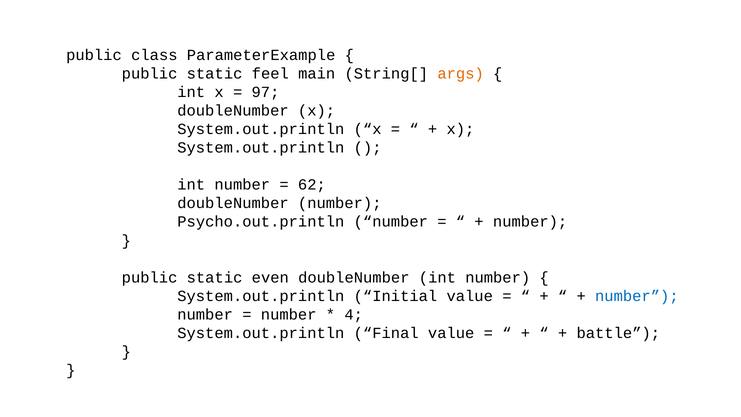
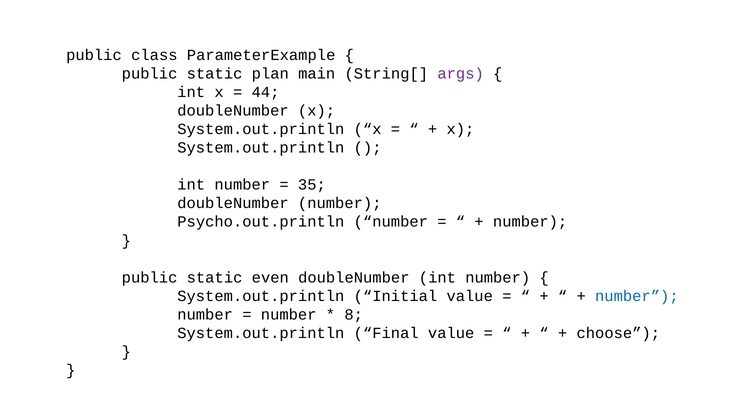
feel: feel -> plan (270, 74)
args colour: orange -> purple (461, 74)
97: 97 -> 44 (265, 92)
62: 62 -> 35 (312, 185)
4: 4 -> 8 (354, 314)
battle: battle -> choose (618, 333)
